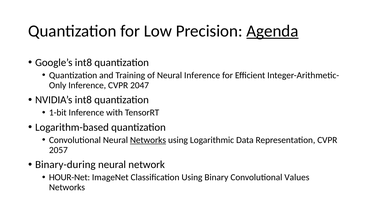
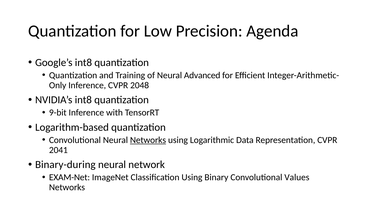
Agenda underline: present -> none (272, 31)
Neural Inference: Inference -> Advanced (202, 75)
2047: 2047 -> 2048 (140, 85)
1-bit: 1-bit -> 9-bit (58, 113)
2057: 2057 -> 2041 (58, 150)
HOUR-Net: HOUR-Net -> EXAM-Net (69, 177)
